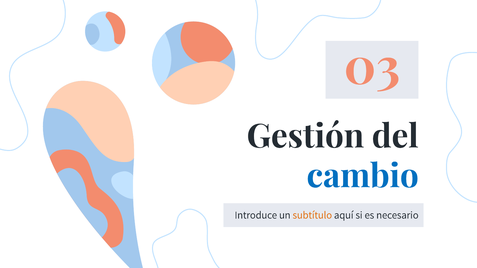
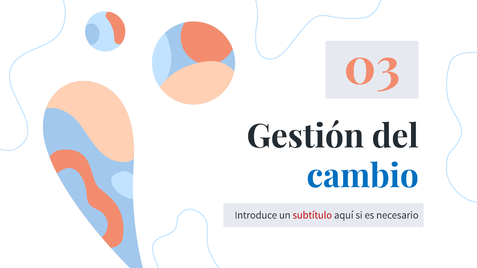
subtítulo colour: orange -> red (312, 215)
